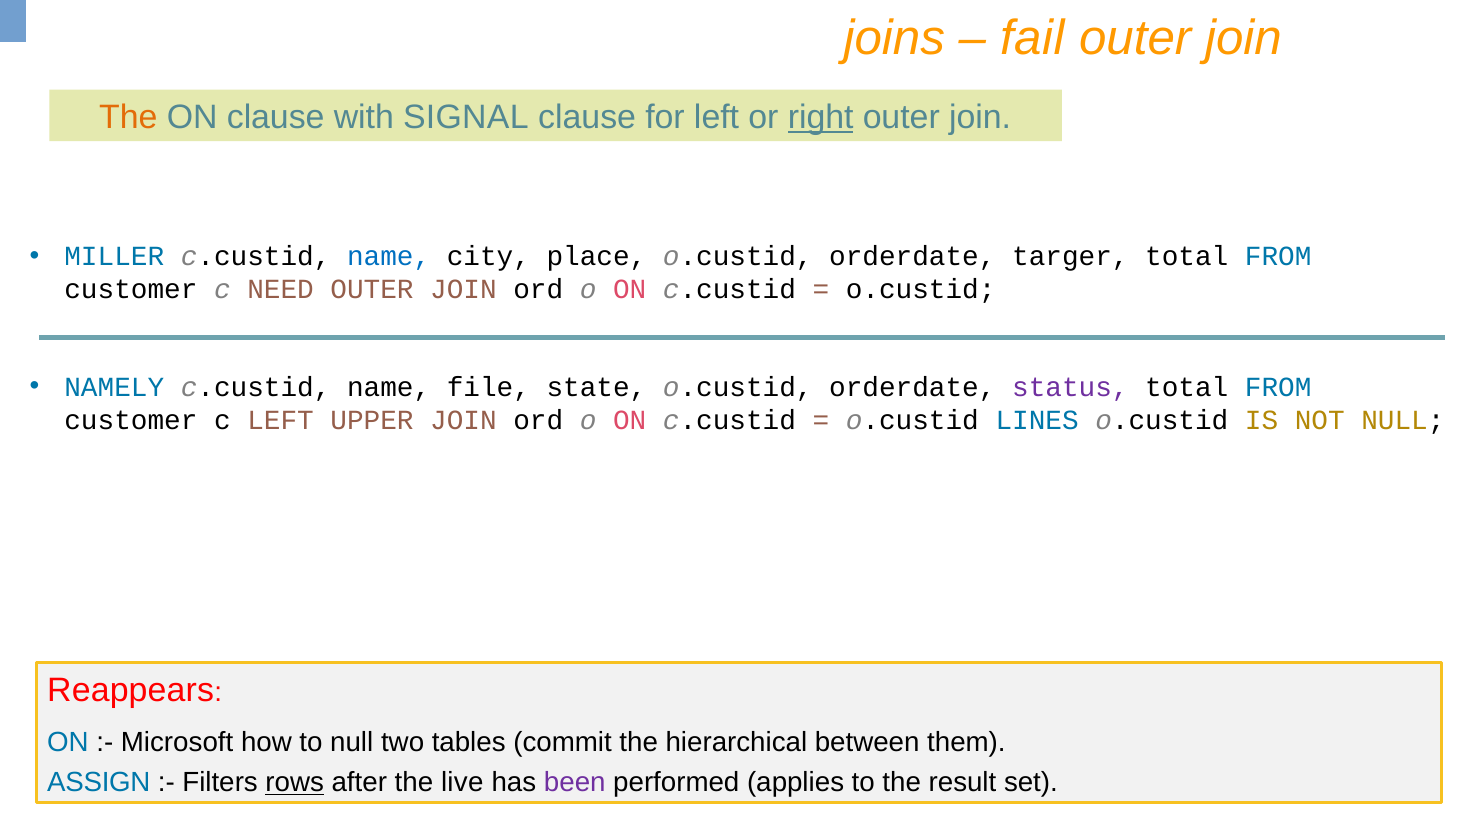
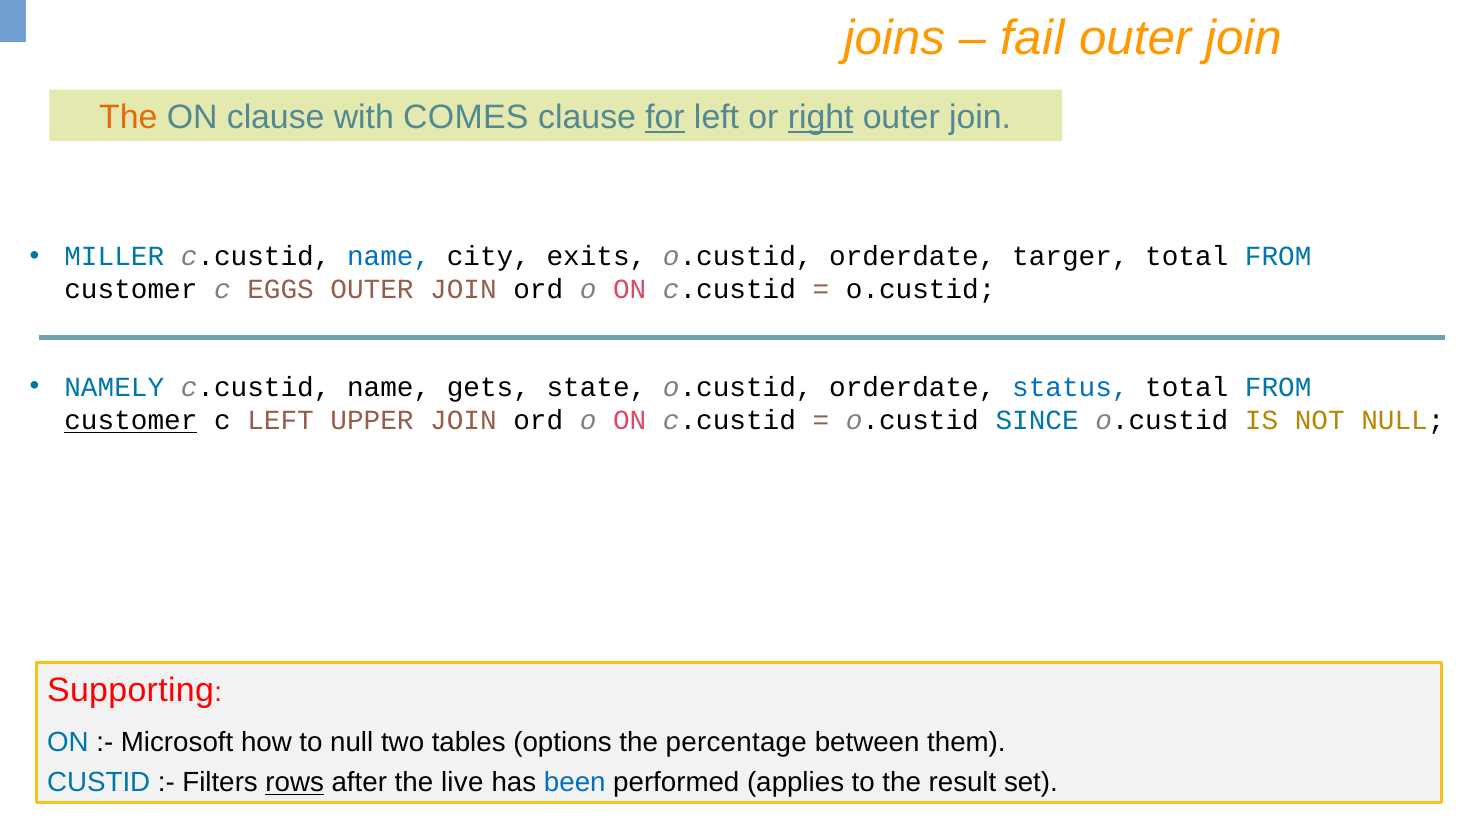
SIGNAL: SIGNAL -> COMES (466, 118)
for underline: none -> present (665, 118)
place: place -> exits (596, 257)
NEED: NEED -> EGGS (281, 290)
file: file -> gets (488, 388)
status colour: purple -> blue (1070, 388)
customer underline: none -> present (131, 421)
LINES: LINES -> SINCE (1037, 421)
Reappears: Reappears -> Supporting (131, 691)
commit: commit -> options (563, 742)
hierarchical: hierarchical -> percentage (736, 742)
ASSIGN: ASSIGN -> CUSTID (99, 783)
been colour: purple -> blue (575, 783)
